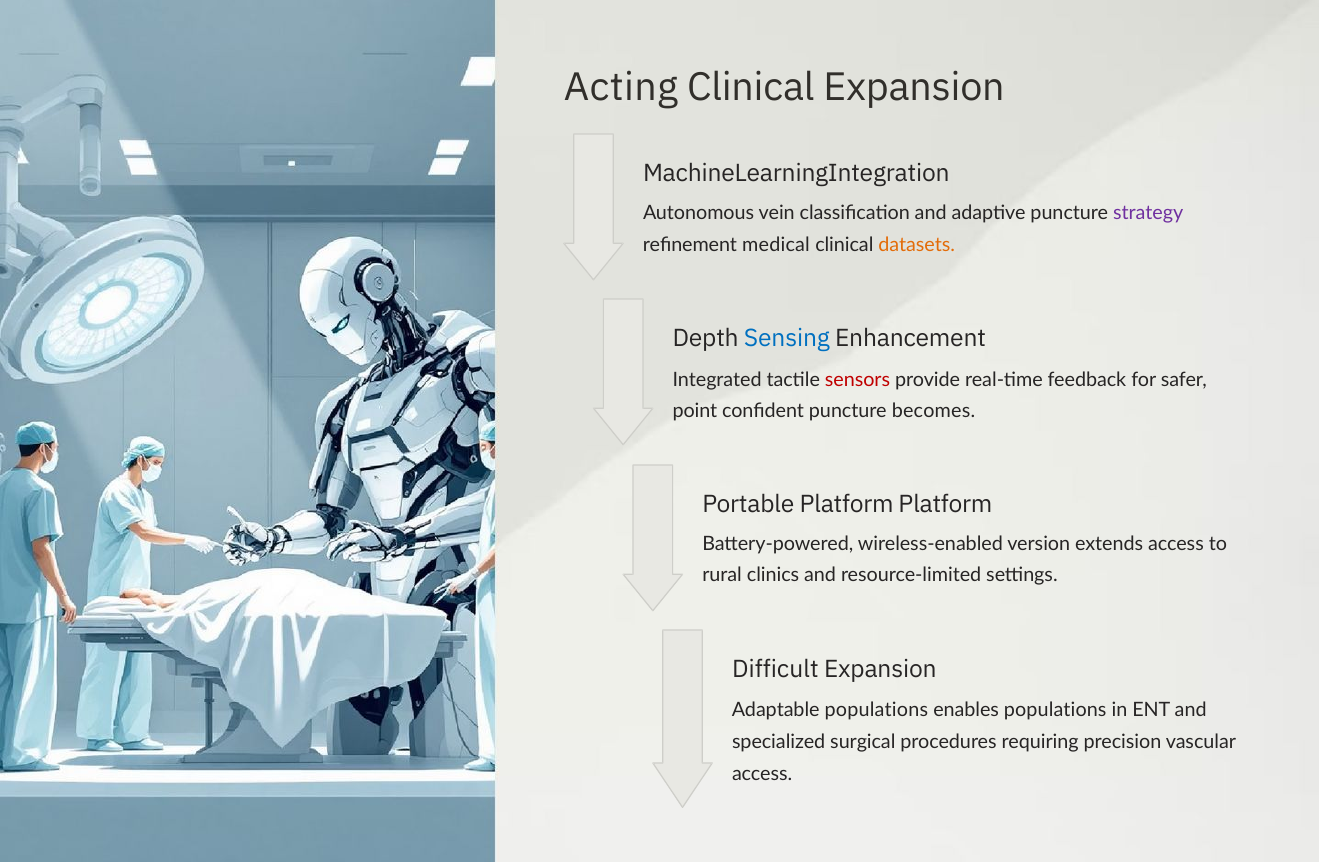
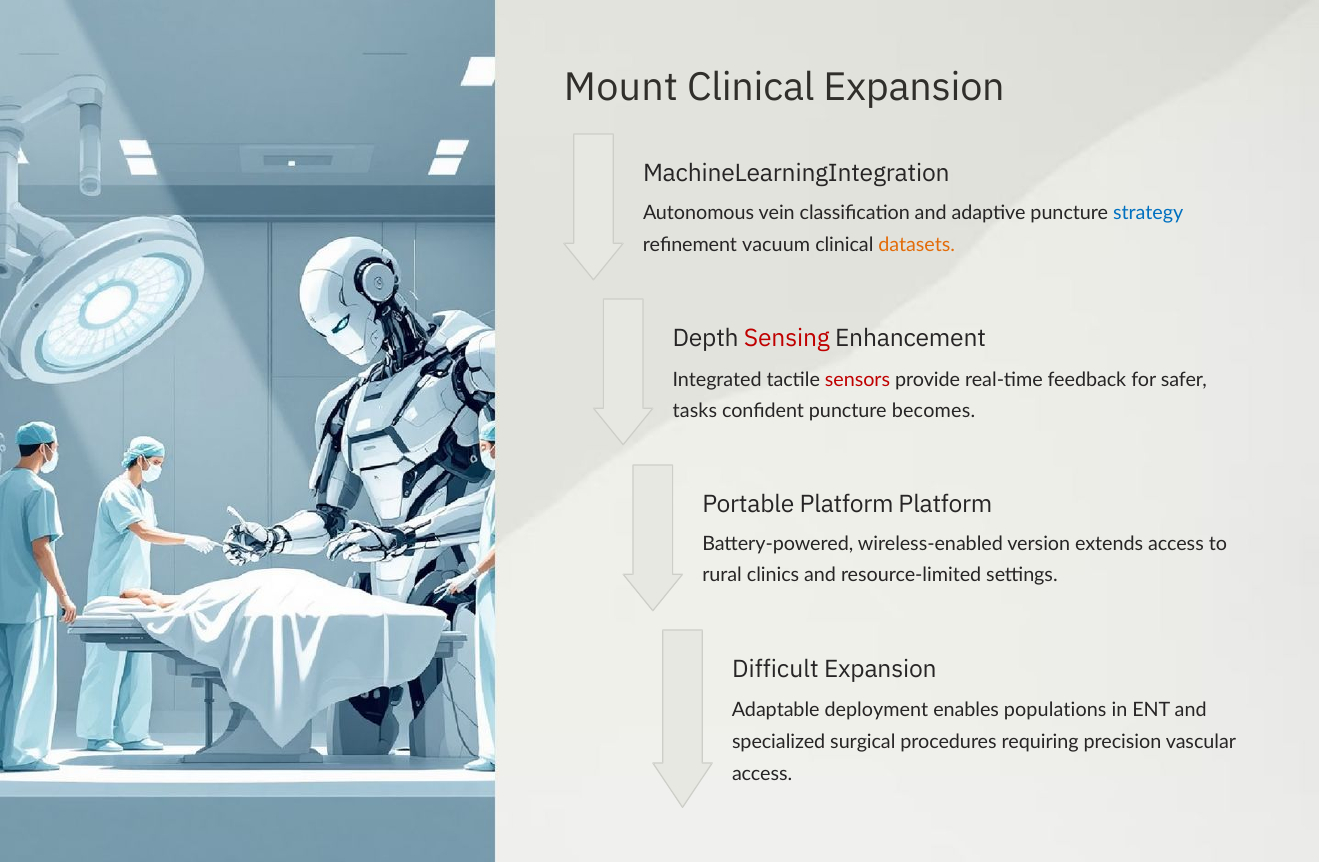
Acting: Acting -> Mount (621, 88)
strategy colour: purple -> blue (1148, 213)
medical: medical -> vacuum (776, 245)
Sensing colour: blue -> red (787, 339)
point: point -> tasks (695, 411)
Adaptable populations: populations -> deployment (876, 710)
